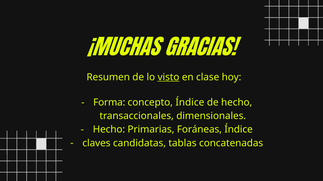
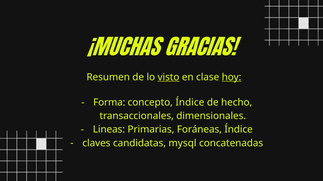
hoy underline: none -> present (232, 77)
Hecho: Hecho -> Lineas (109, 130)
tablas: tablas -> mysql (182, 144)
